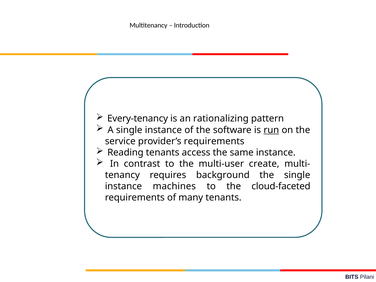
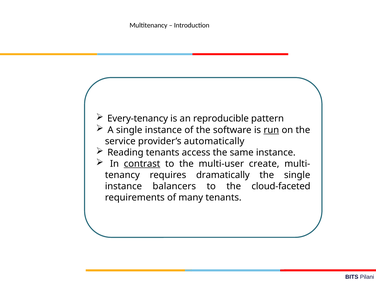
rationalizing: rationalizing -> reproducible (221, 119)
provider’s requirements: requirements -> automatically (214, 141)
contrast underline: none -> present (142, 164)
background: background -> dramatically (223, 175)
machines: machines -> balancers (174, 186)
